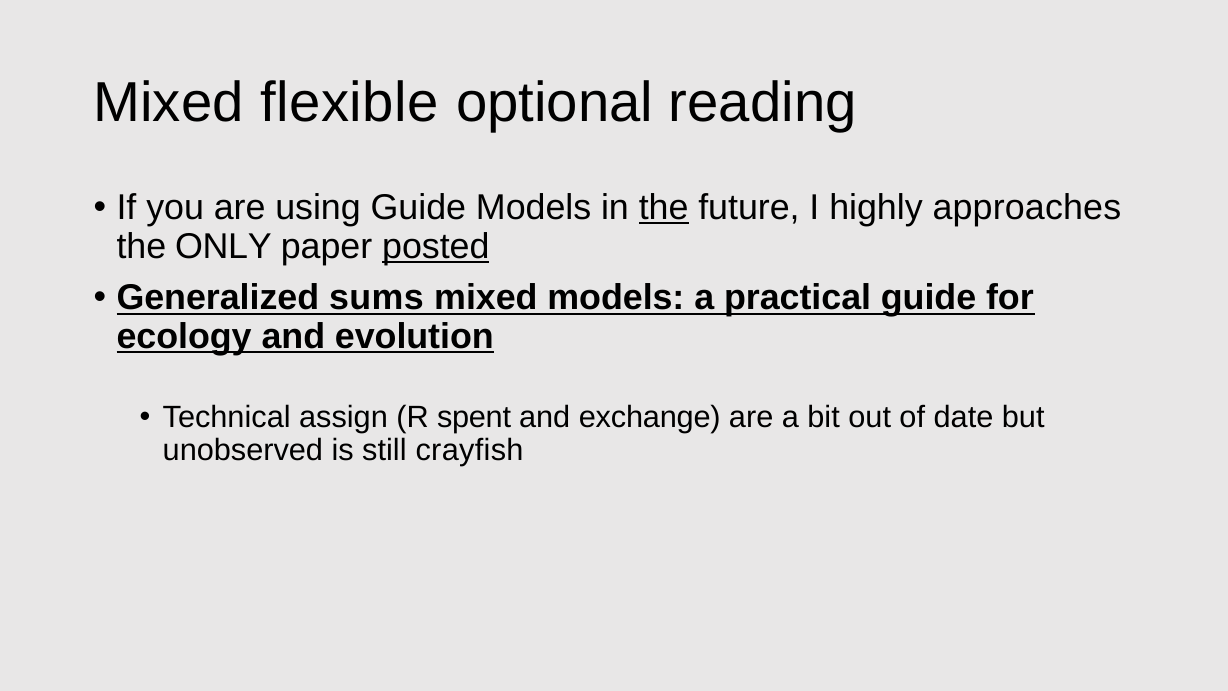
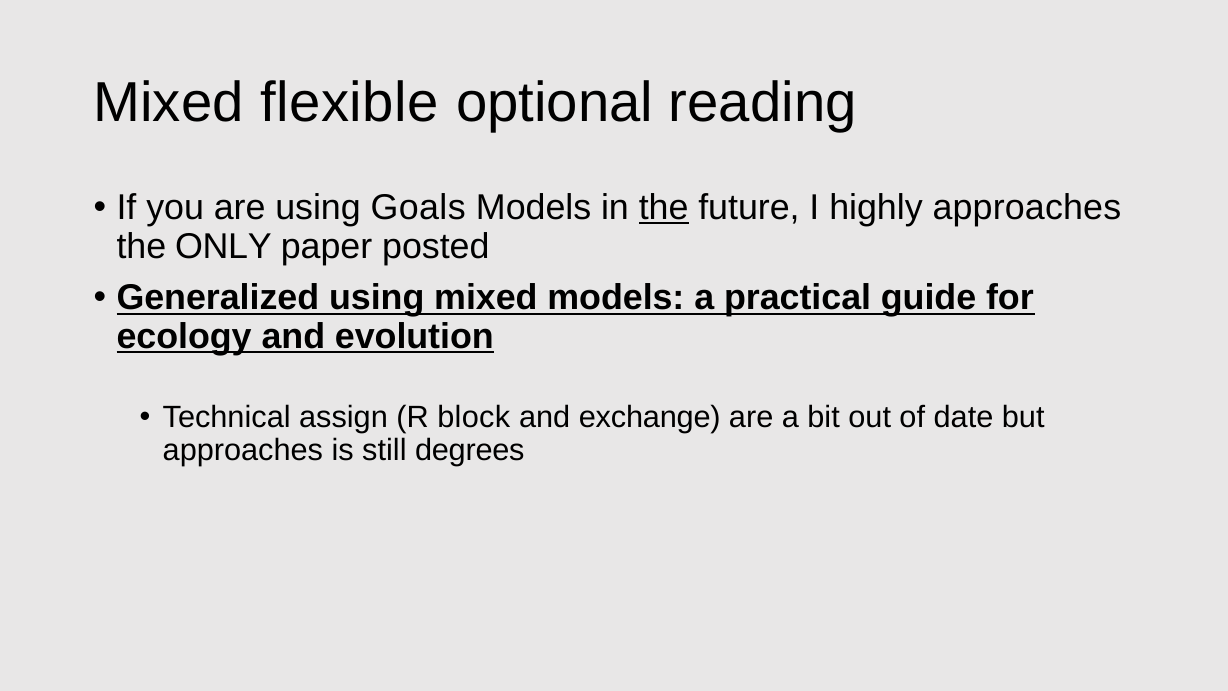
using Guide: Guide -> Goals (418, 208)
posted underline: present -> none (436, 246)
Generalized sums: sums -> using (377, 298)
spent: spent -> block (474, 418)
unobserved: unobserved -> approaches (243, 451)
crayfish: crayfish -> degrees (470, 451)
